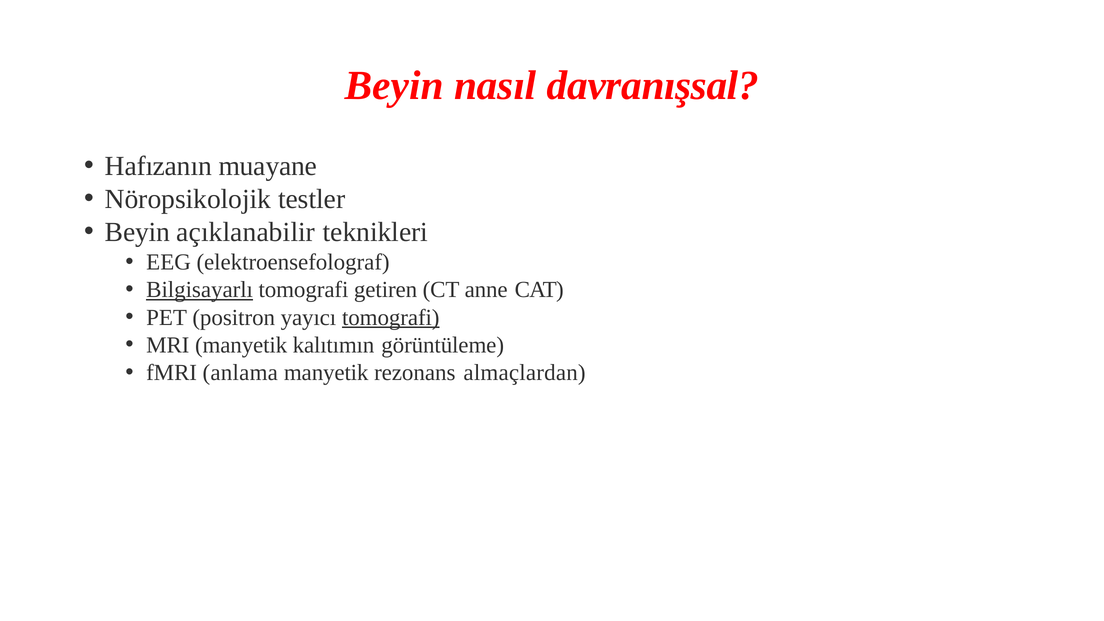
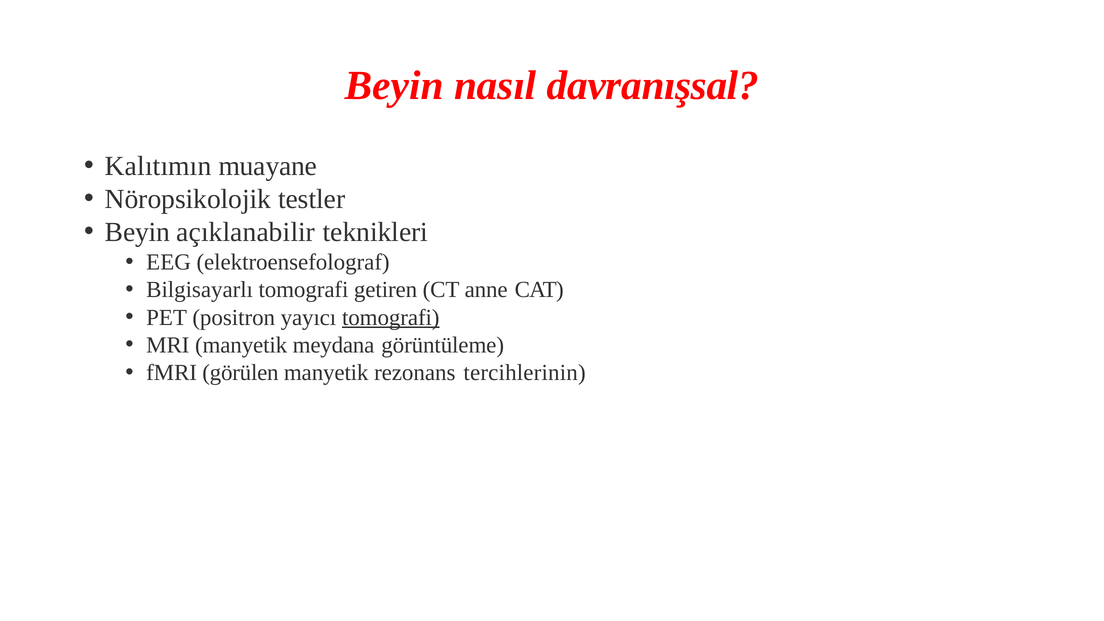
Hafızanın: Hafızanın -> Kalıtımın (158, 166)
Bilgisayarlı underline: present -> none (200, 290)
kalıtımın: kalıtımın -> meydana (334, 345)
anlama: anlama -> görülen (240, 373)
almaçlardan: almaçlardan -> tercihlerinin (525, 373)
